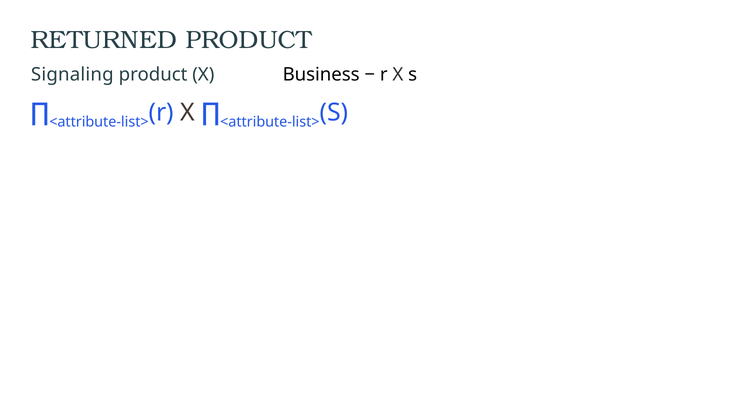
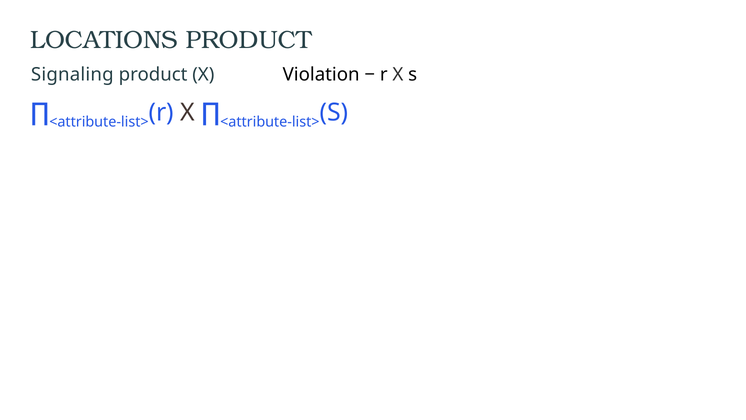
RETURNED: RETURNED -> LOCATIONS (104, 40)
Business: Business -> Violation (321, 74)
